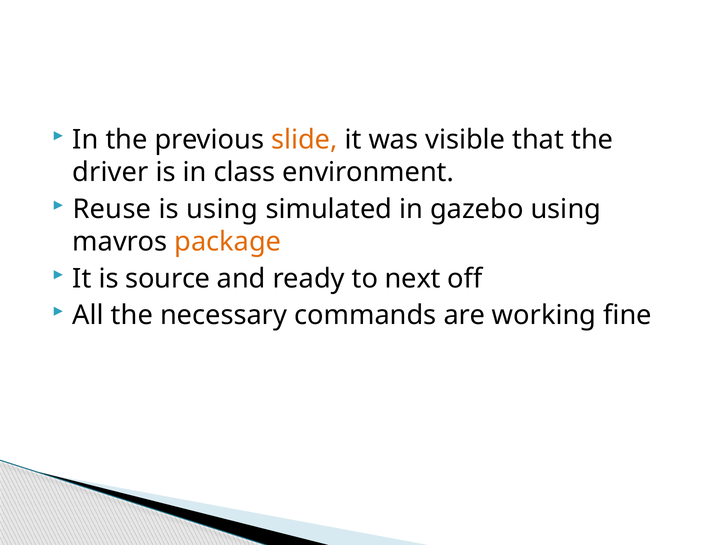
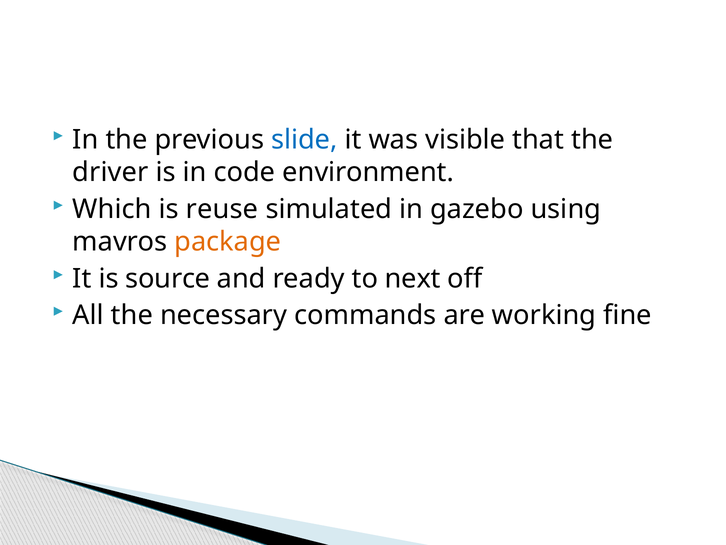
slide colour: orange -> blue (304, 139)
class: class -> code (244, 172)
Reuse: Reuse -> Which (112, 209)
is using: using -> reuse (222, 209)
